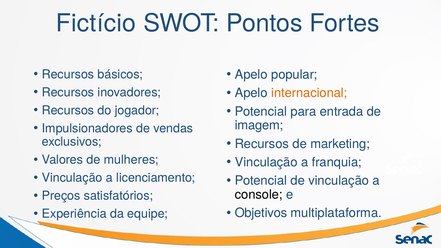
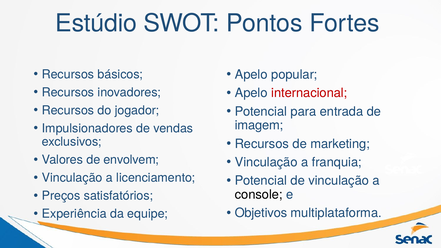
Fictício: Fictício -> Estúdio (96, 23)
internacional colour: orange -> red (309, 93)
mulheres: mulheres -> envolvem (131, 160)
